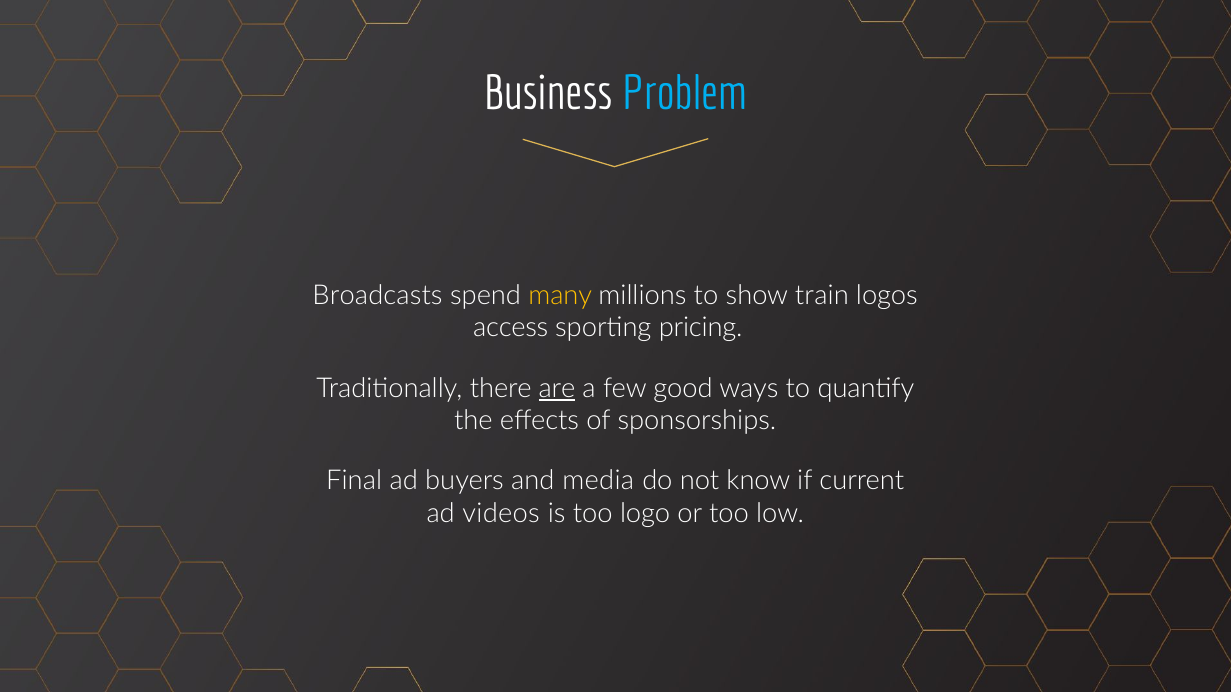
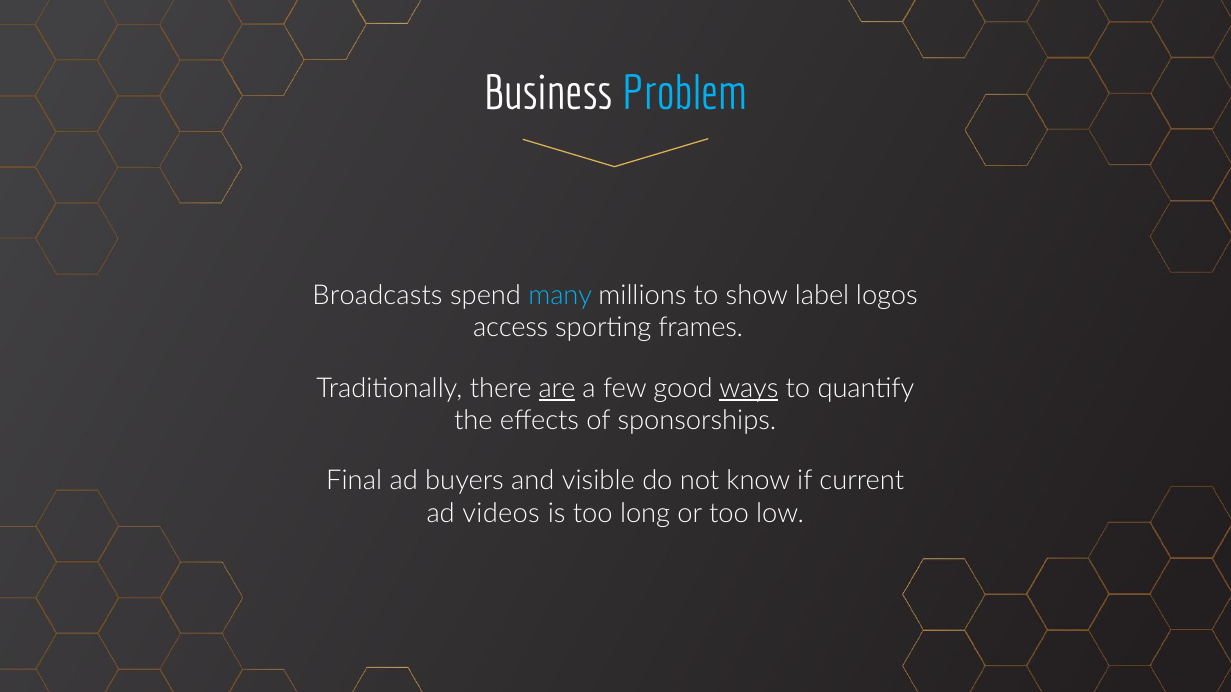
many colour: yellow -> light blue (560, 295)
train: train -> label (822, 295)
pricing: pricing -> frames (701, 328)
ways underline: none -> present (749, 388)
media: media -> visible (598, 481)
logo: logo -> long (645, 514)
